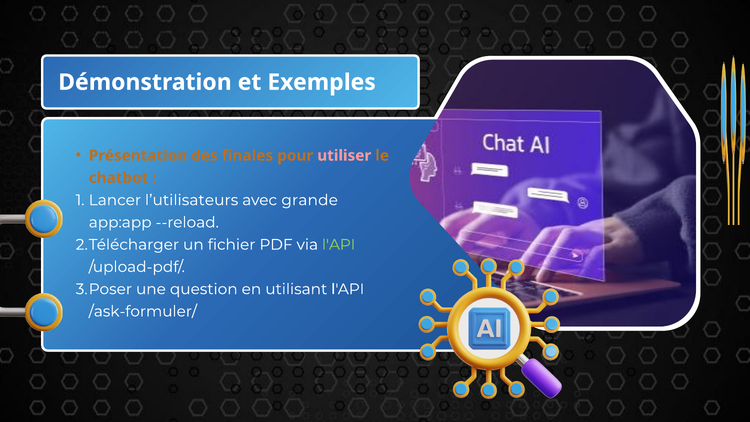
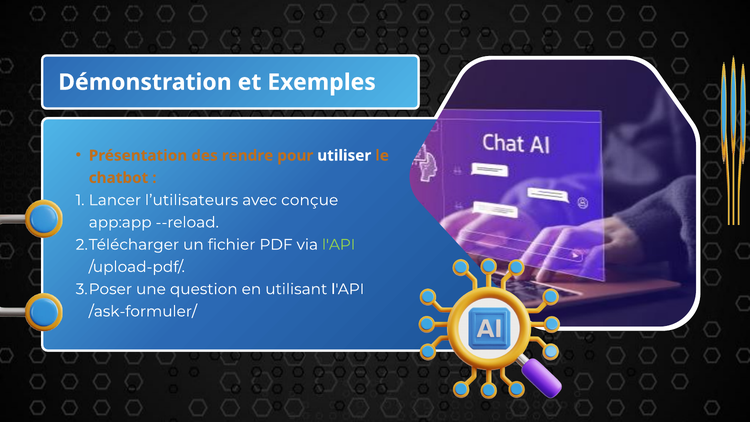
finales: finales -> rendre (248, 156)
utiliser colour: pink -> white (344, 156)
grande: grande -> conçue (310, 200)
